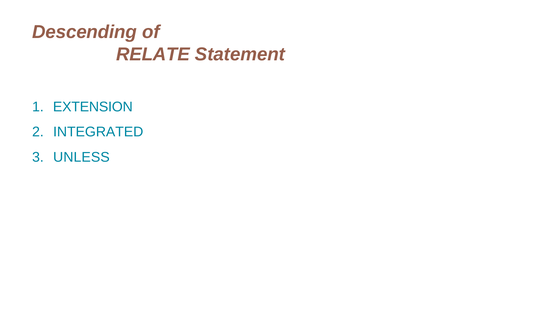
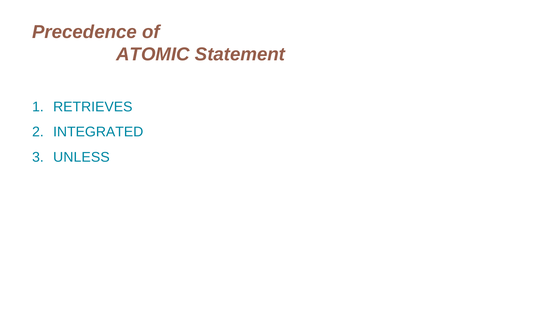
Descending: Descending -> Precedence (85, 32)
RELATE: RELATE -> ATOMIC (153, 54)
EXTENSION: EXTENSION -> RETRIEVES (93, 107)
